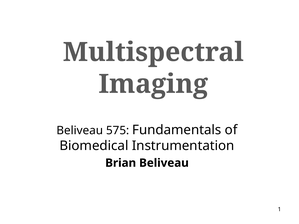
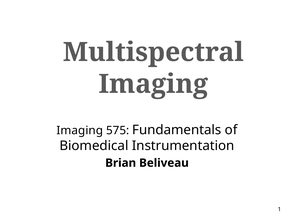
Beliveau: Beliveau -> Imaging (80, 131)
